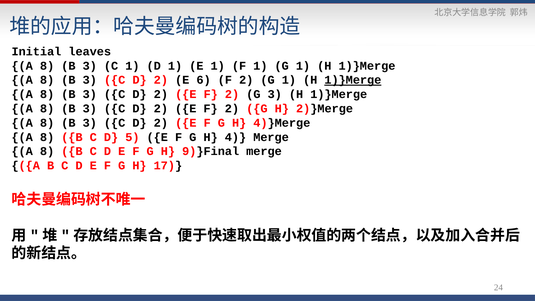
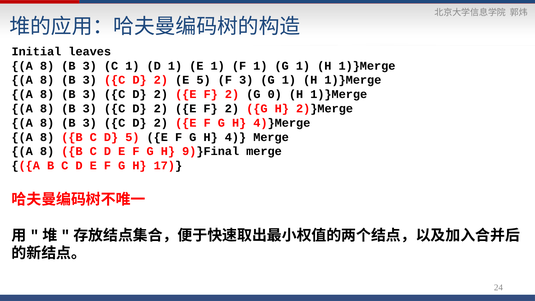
E 6: 6 -> 5 (204, 80)
2: 2 -> 3 (246, 80)
1)}Merge underline: present -> none (353, 80)
G 3: 3 -> 0 (275, 94)
